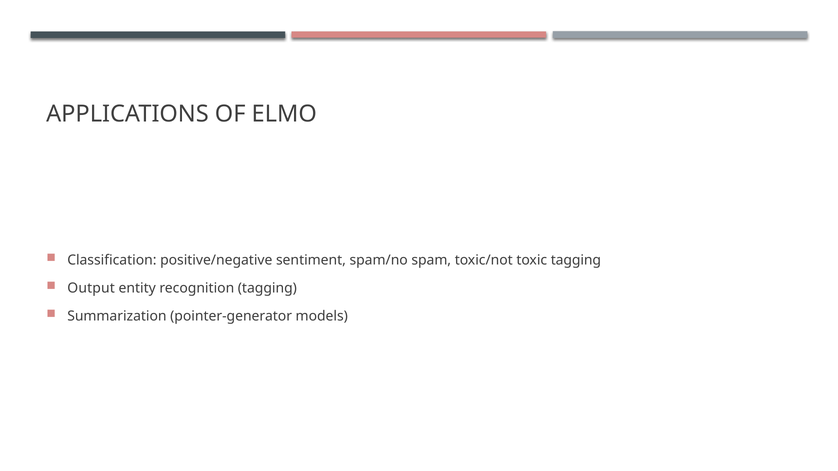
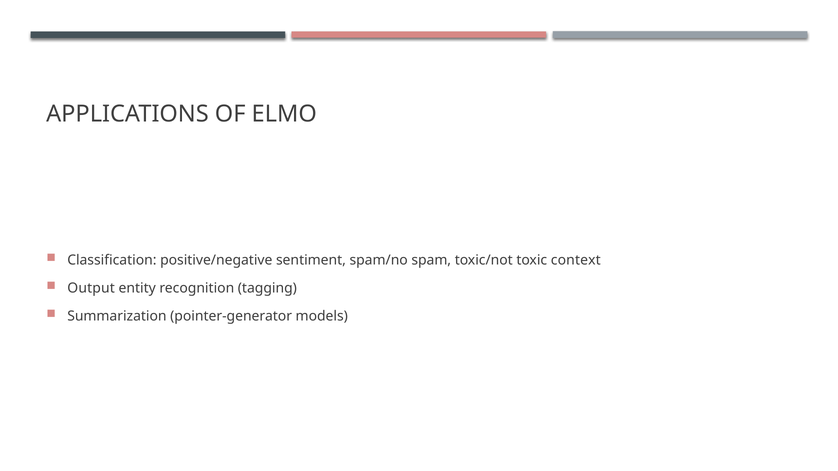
toxic tagging: tagging -> context (576, 260)
